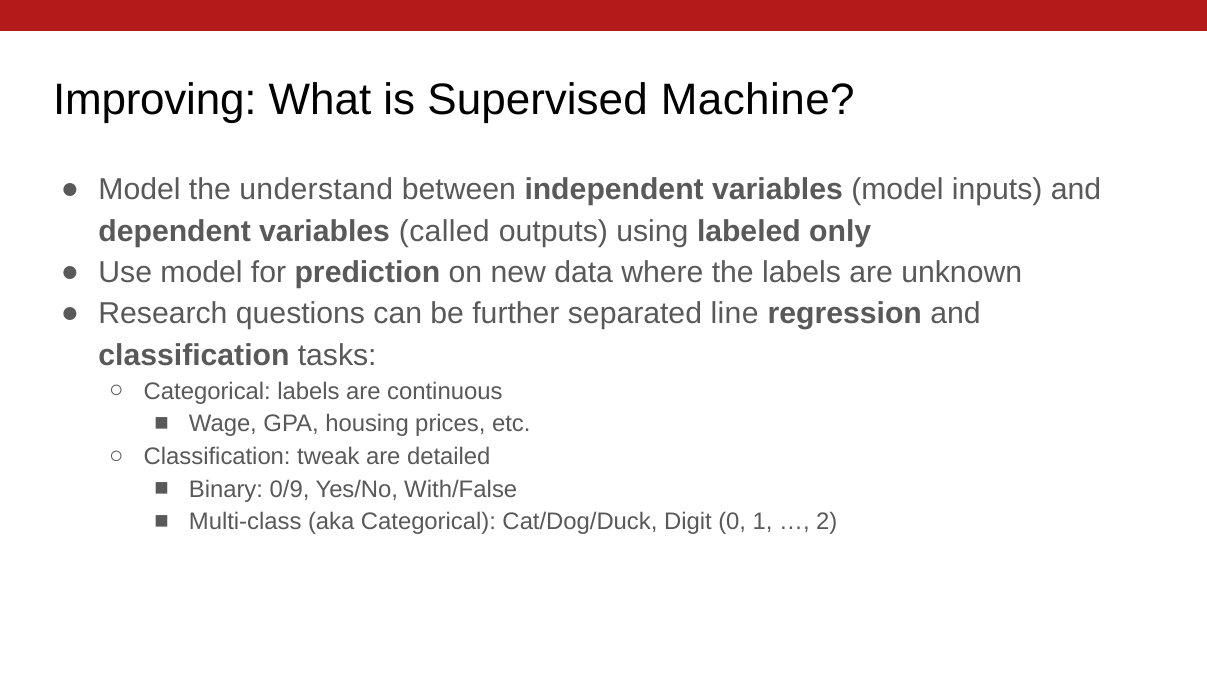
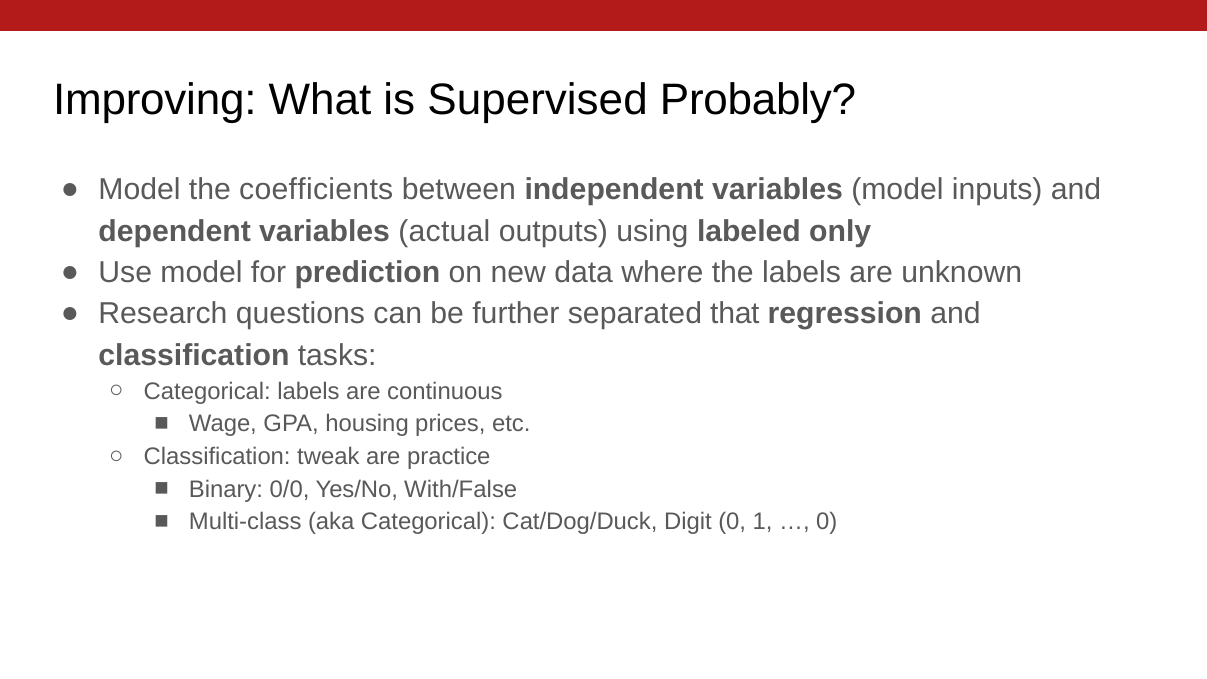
Machine: Machine -> Probably (758, 100)
understand: understand -> coefficients (316, 190)
called: called -> actual (444, 231)
line: line -> that (735, 314)
detailed: detailed -> practice (449, 457)
0/9: 0/9 -> 0/0 (290, 489)
2: 2 -> 0 (827, 522)
